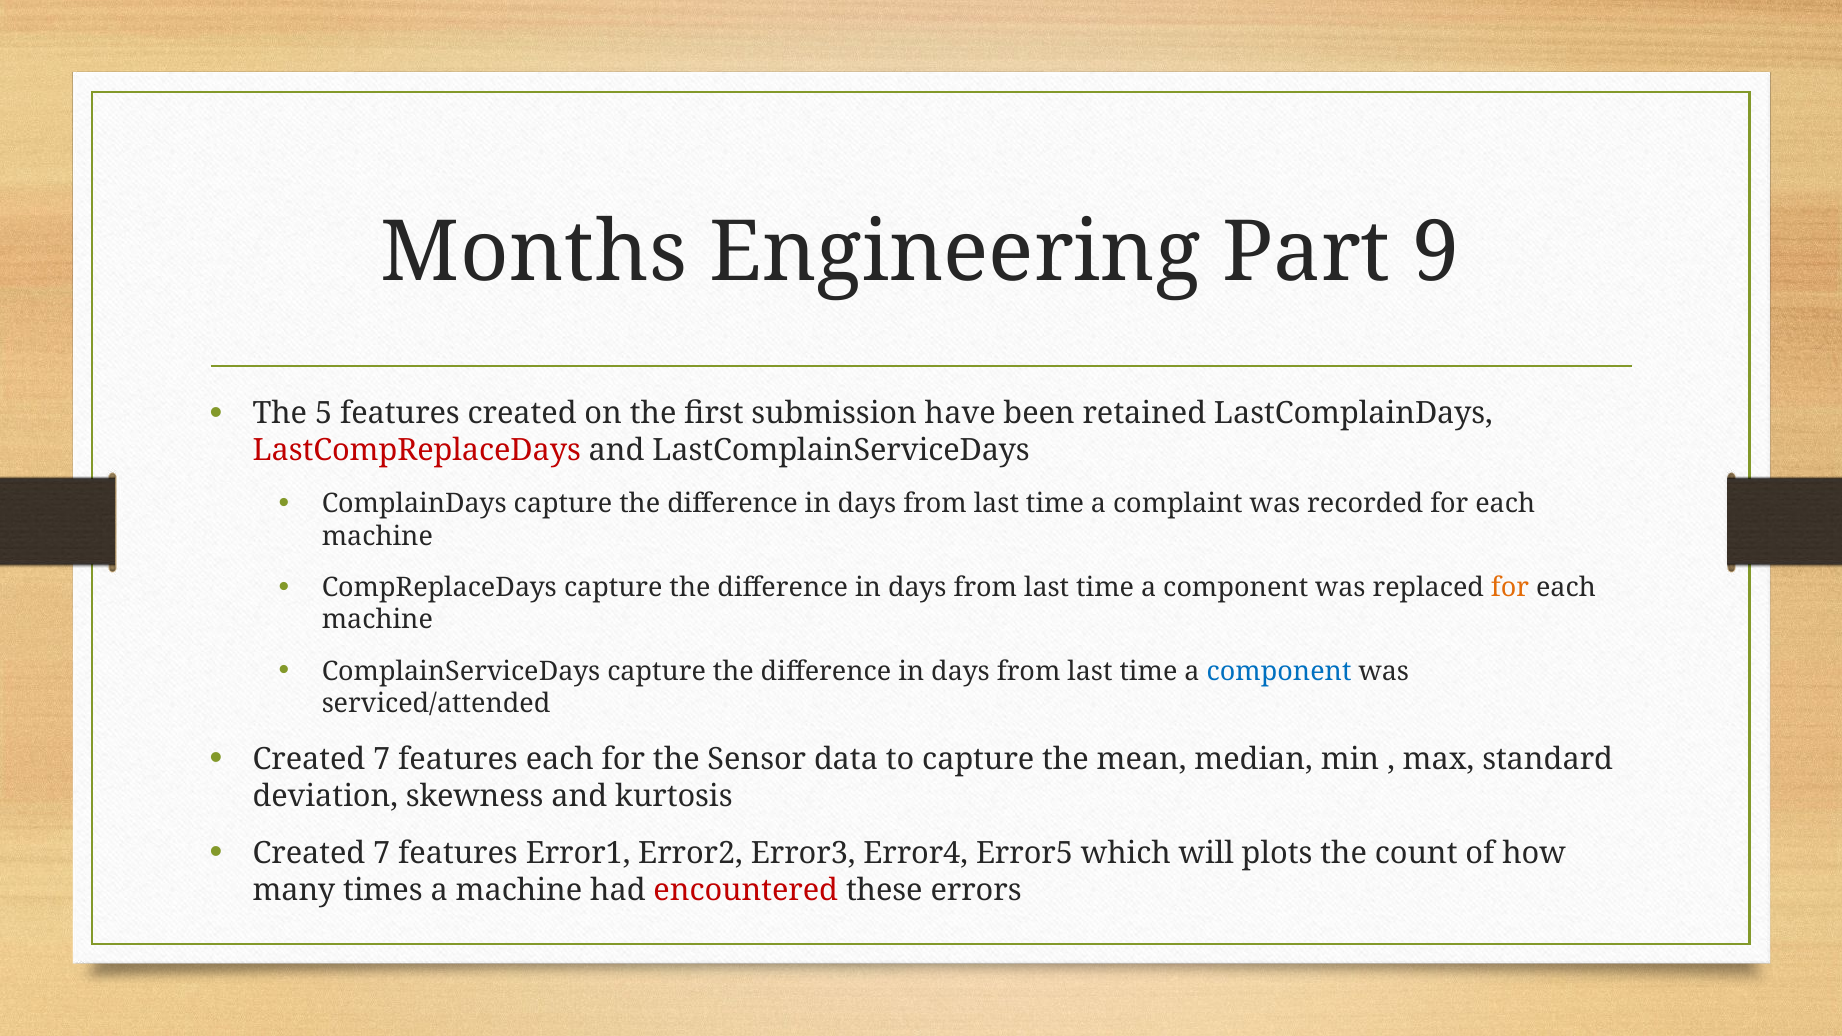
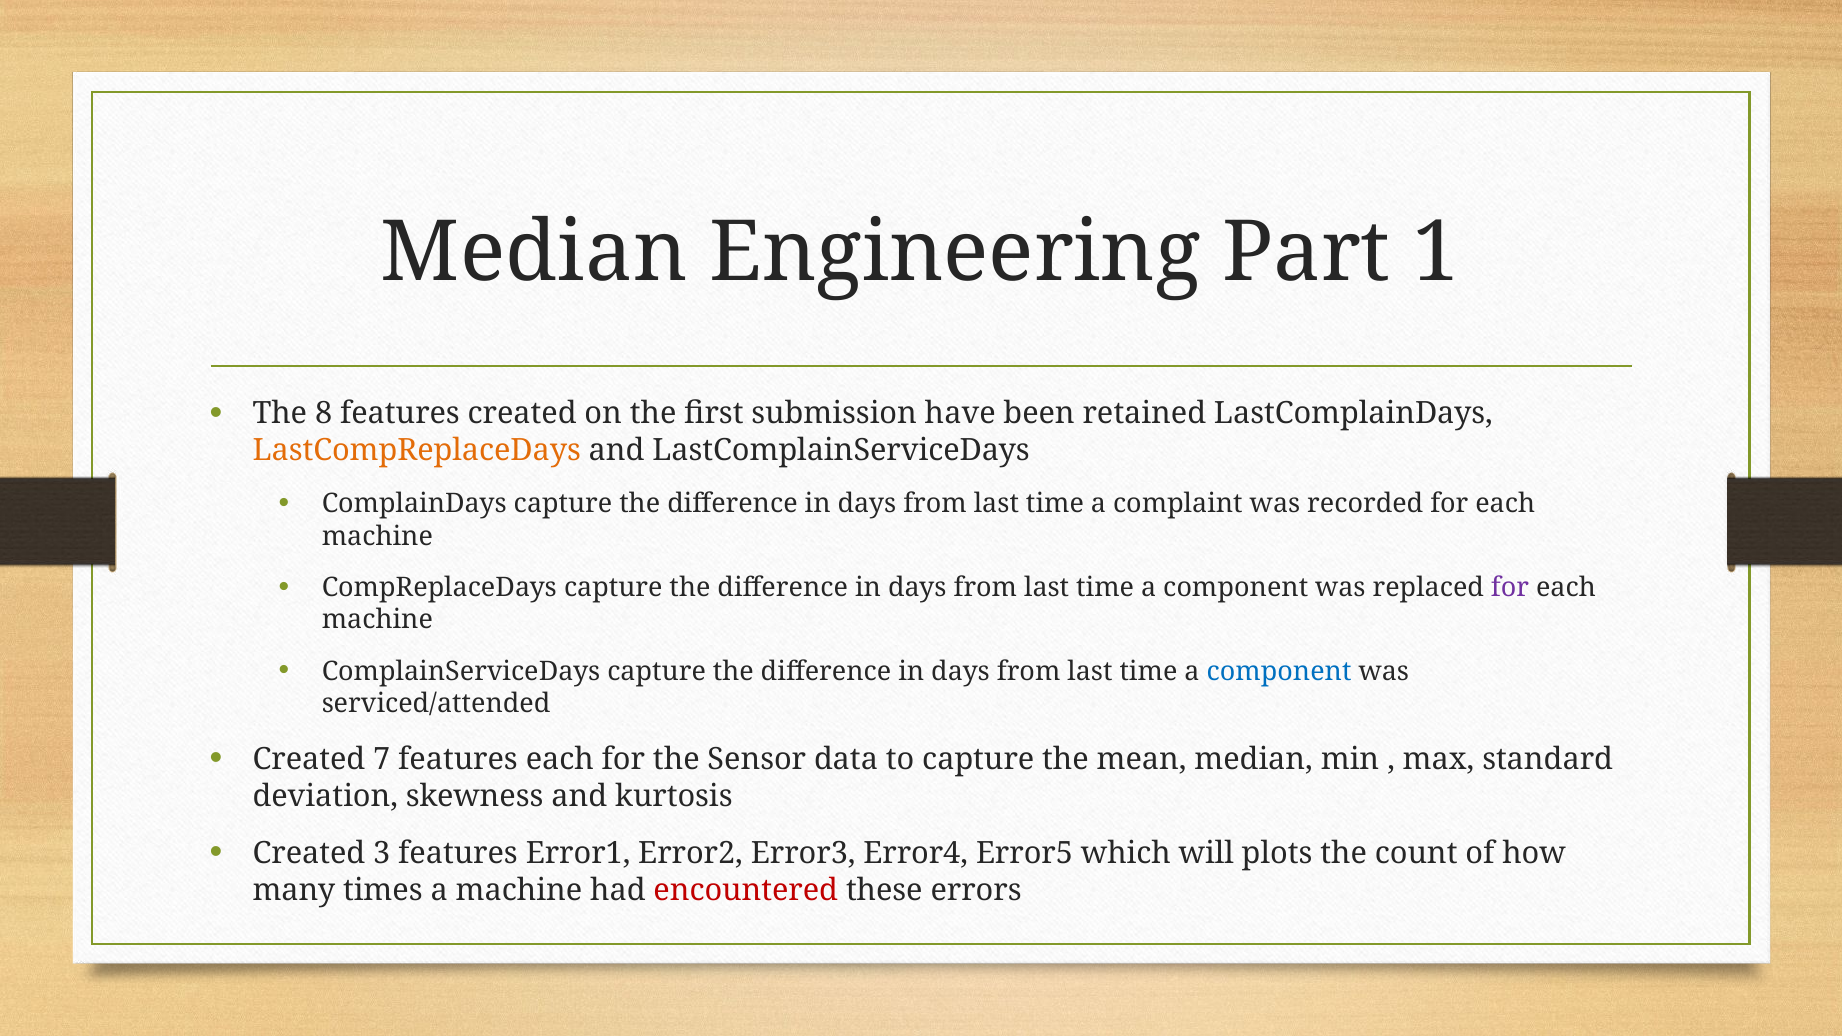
Months: Months -> Median (534, 253)
9: 9 -> 1 (1436, 253)
5: 5 -> 8 (324, 414)
LastCompReplaceDays colour: red -> orange (417, 451)
for colour: orange -> purple (1510, 588)
7: 7 -> 3 (382, 854)
